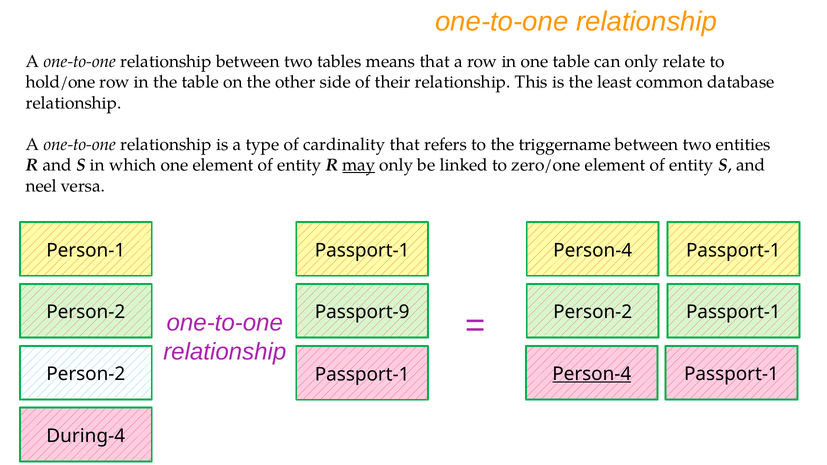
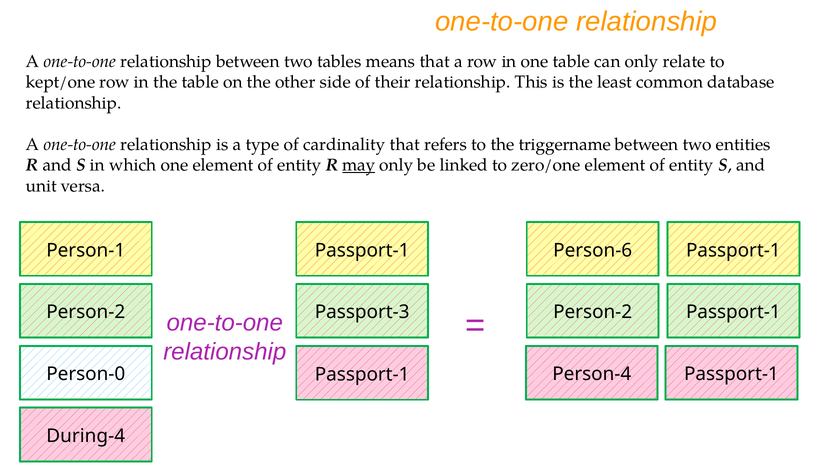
hold/one: hold/one -> kept/one (61, 82)
neel: neel -> unit (41, 186)
Person-1 Passport-1 Person-4: Person-4 -> Person-6 (593, 250)
Passport-9: Passport-9 -> Passport-3 (362, 312)
Person-2: Person-2 -> Person-0 (86, 374)
Person-4 underline: present -> none (592, 374)
